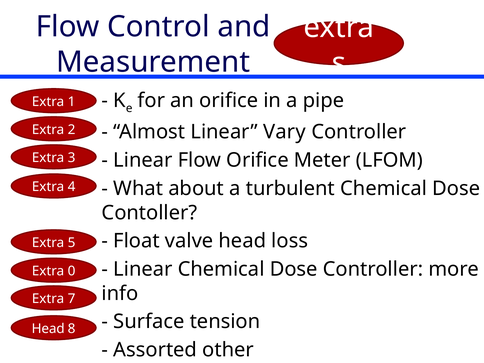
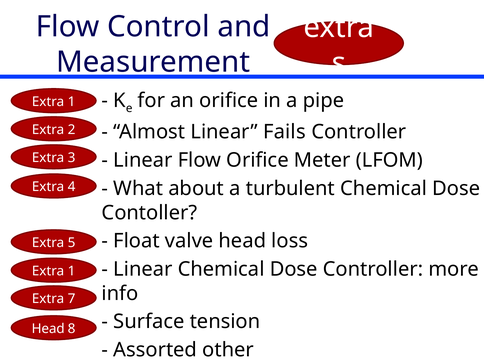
Vary: Vary -> Fails (284, 132)
0: 0 -> 1 (72, 271)
